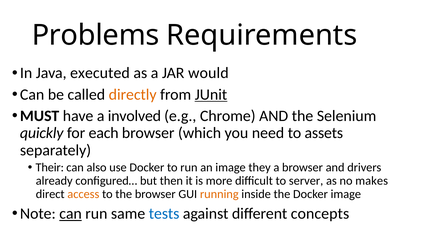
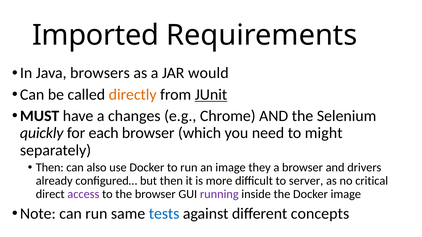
Problems: Problems -> Imported (96, 35)
executed: executed -> browsers (100, 73)
involved: involved -> changes (134, 116)
assets: assets -> might (324, 133)
Their: Their -> Then (50, 168)
makes: makes -> critical (372, 181)
access colour: orange -> purple (83, 194)
running colour: orange -> purple (219, 194)
can underline: present -> none (71, 214)
